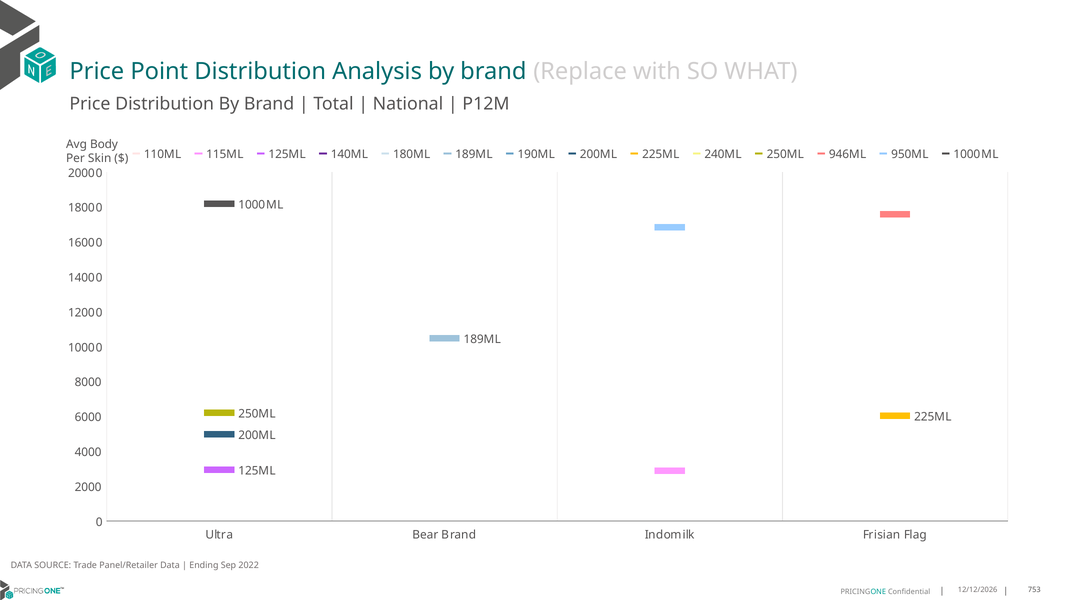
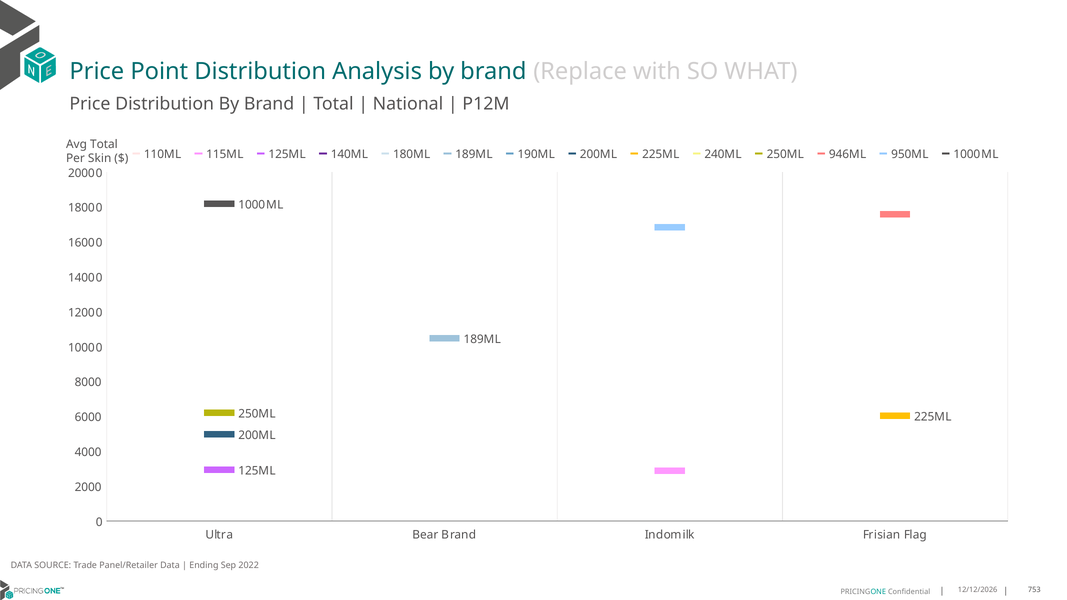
Avg Body: Body -> Total (104, 144)
